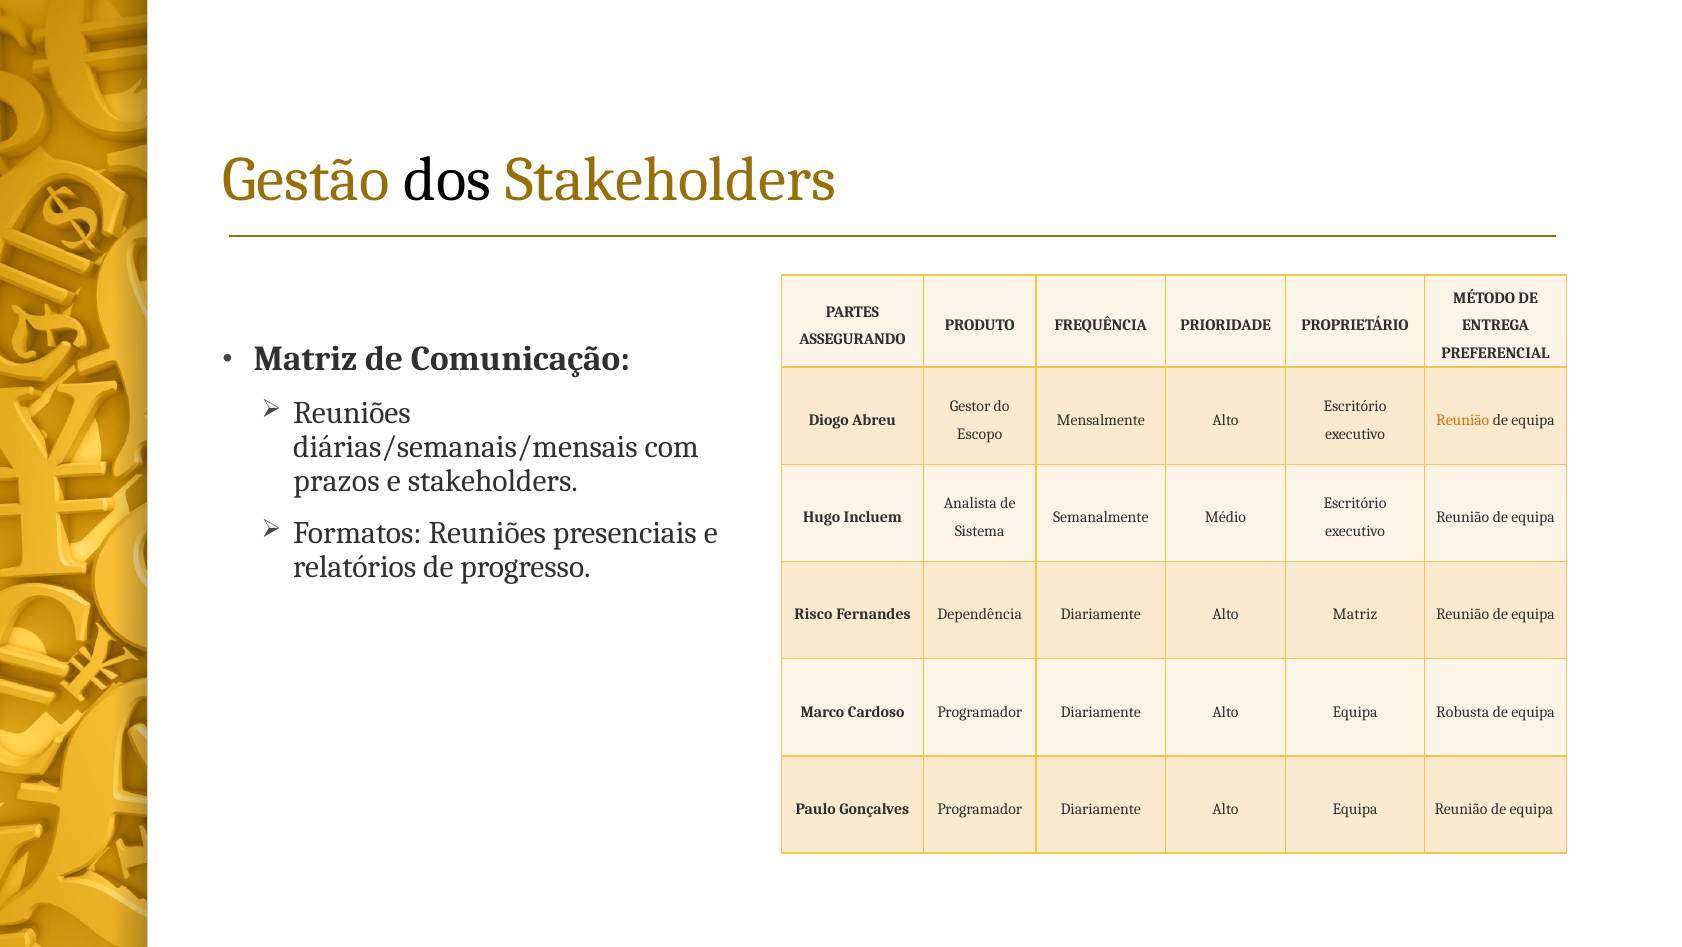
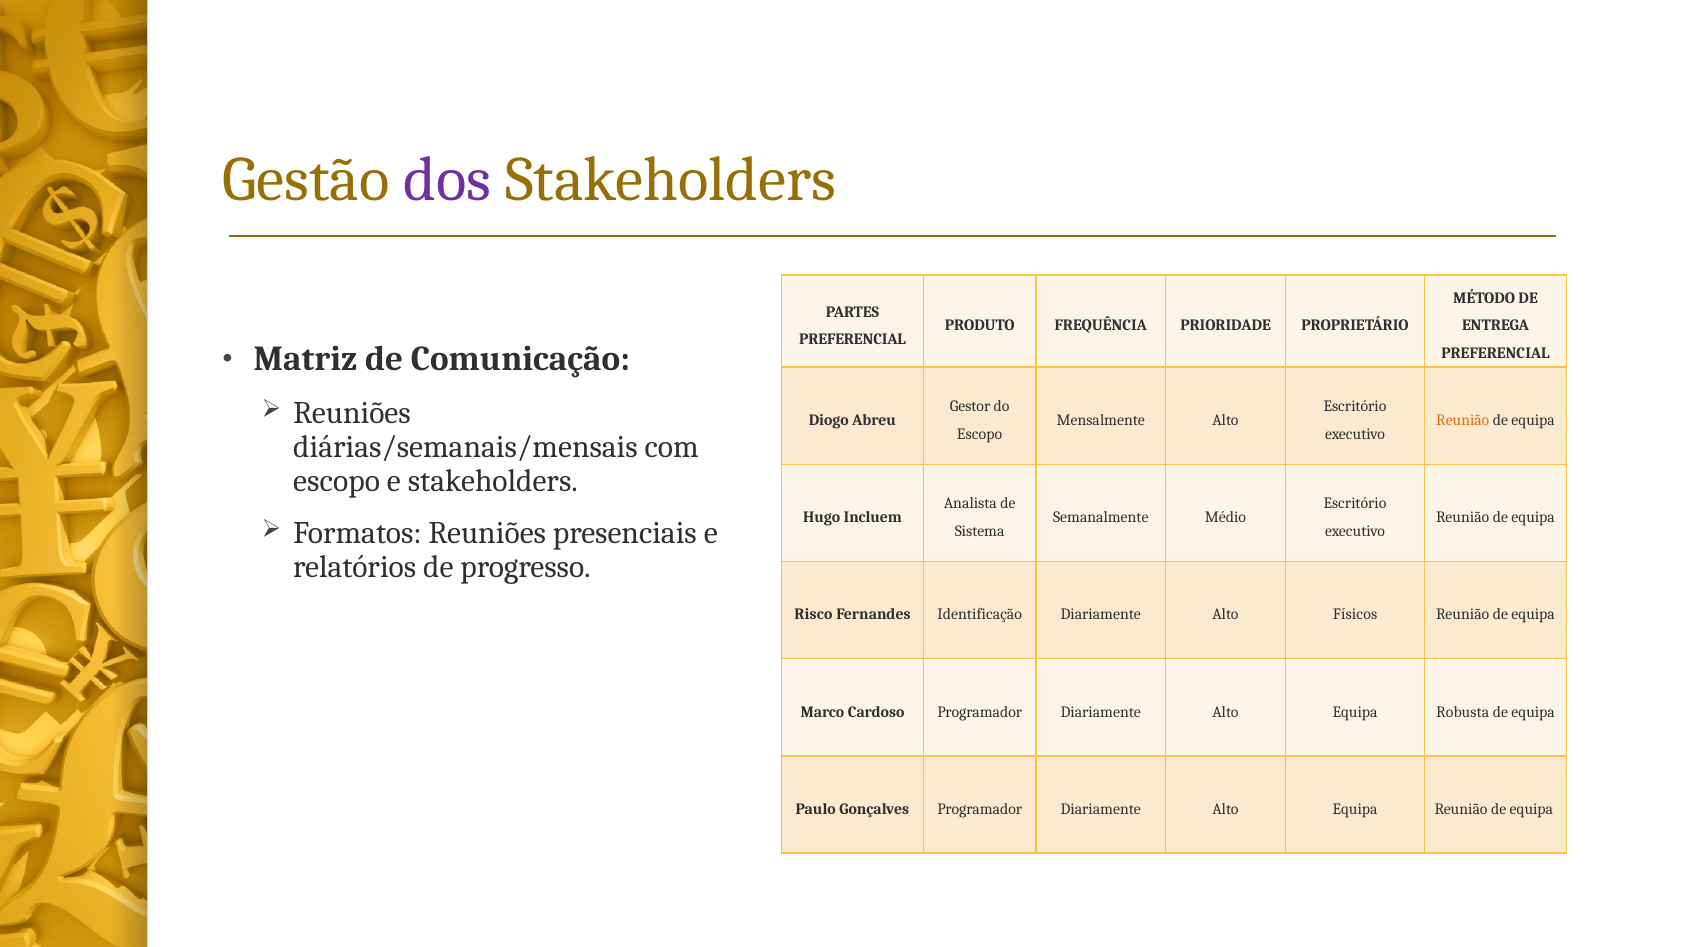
dos colour: black -> purple (447, 180)
ASSEGURANDO: ASSEGURANDO -> PREFERENCIAL (853, 339)
prazos: prazos -> escopo (337, 481)
Dependência: Dependência -> Identificação (980, 614)
Alto Matriz: Matriz -> Físicos (1355, 614)
